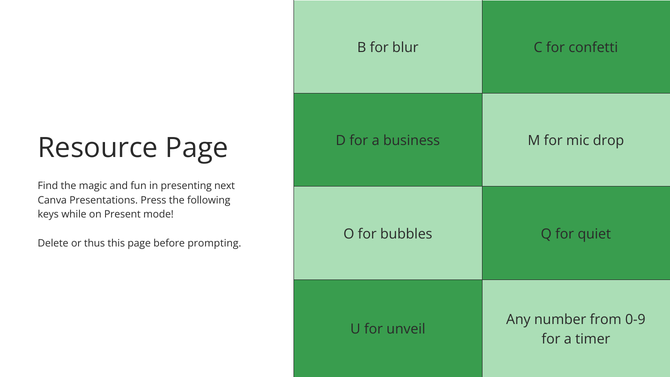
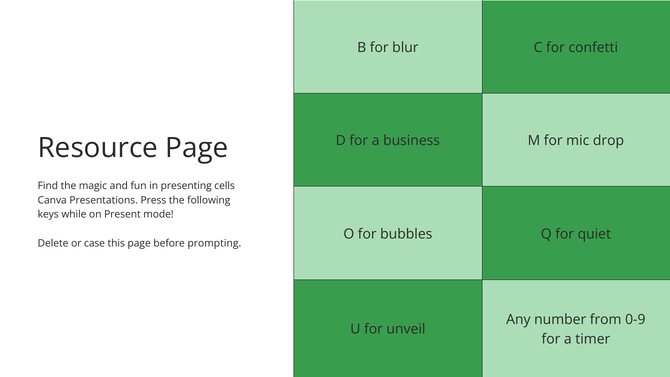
next: next -> cells (225, 186)
thus: thus -> case (95, 243)
